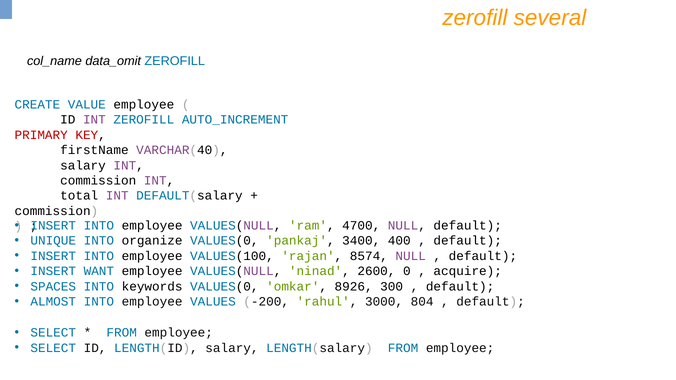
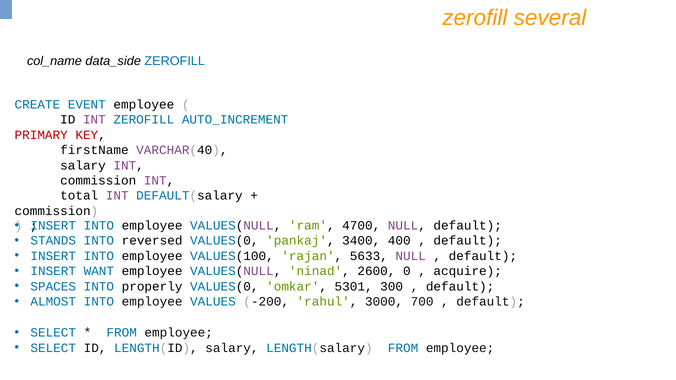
data_omit: data_omit -> data_side (113, 61)
VALUE: VALUE -> EVENT (87, 105)
UNIQUE: UNIQUE -> STANDS (53, 241)
organize: organize -> reversed (152, 241)
8574: 8574 -> 5633 (369, 256)
keywords: keywords -> properly (152, 287)
8926: 8926 -> 5301 (354, 287)
804: 804 -> 700 (422, 302)
